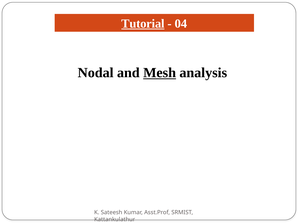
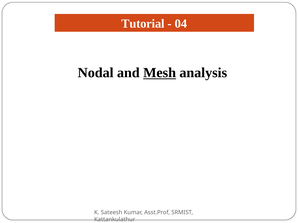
Tutorial underline: present -> none (143, 24)
